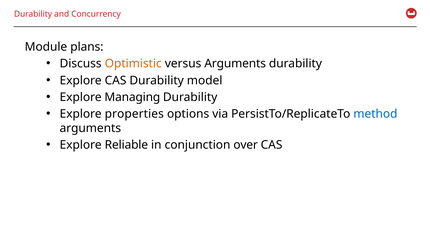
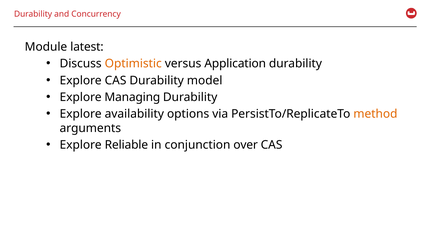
plans: plans -> latest (87, 47)
versus Arguments: Arguments -> Application (235, 64)
properties: properties -> availability (134, 114)
method colour: blue -> orange (375, 114)
